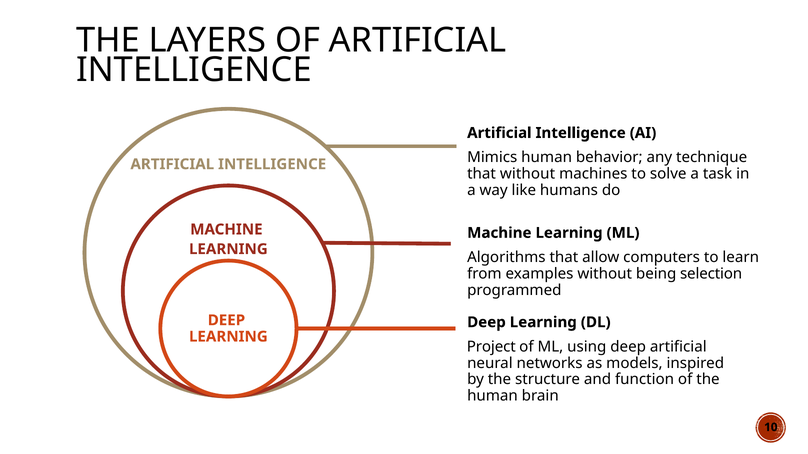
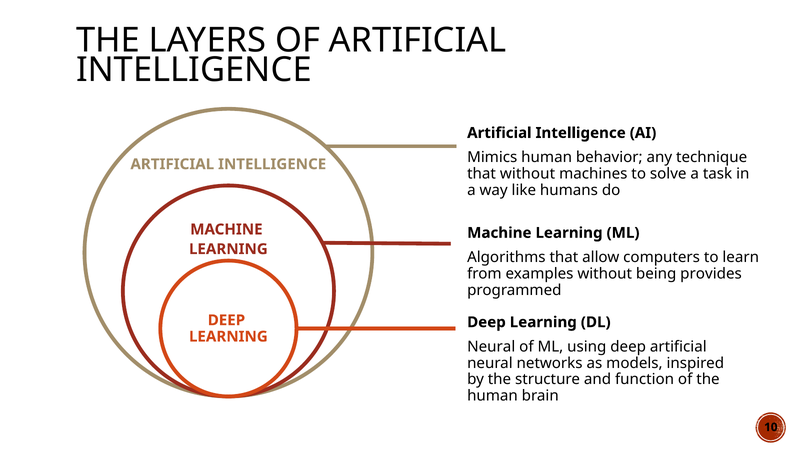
selection: selection -> provides (711, 274)
Project: Project -> Neural (491, 347)
